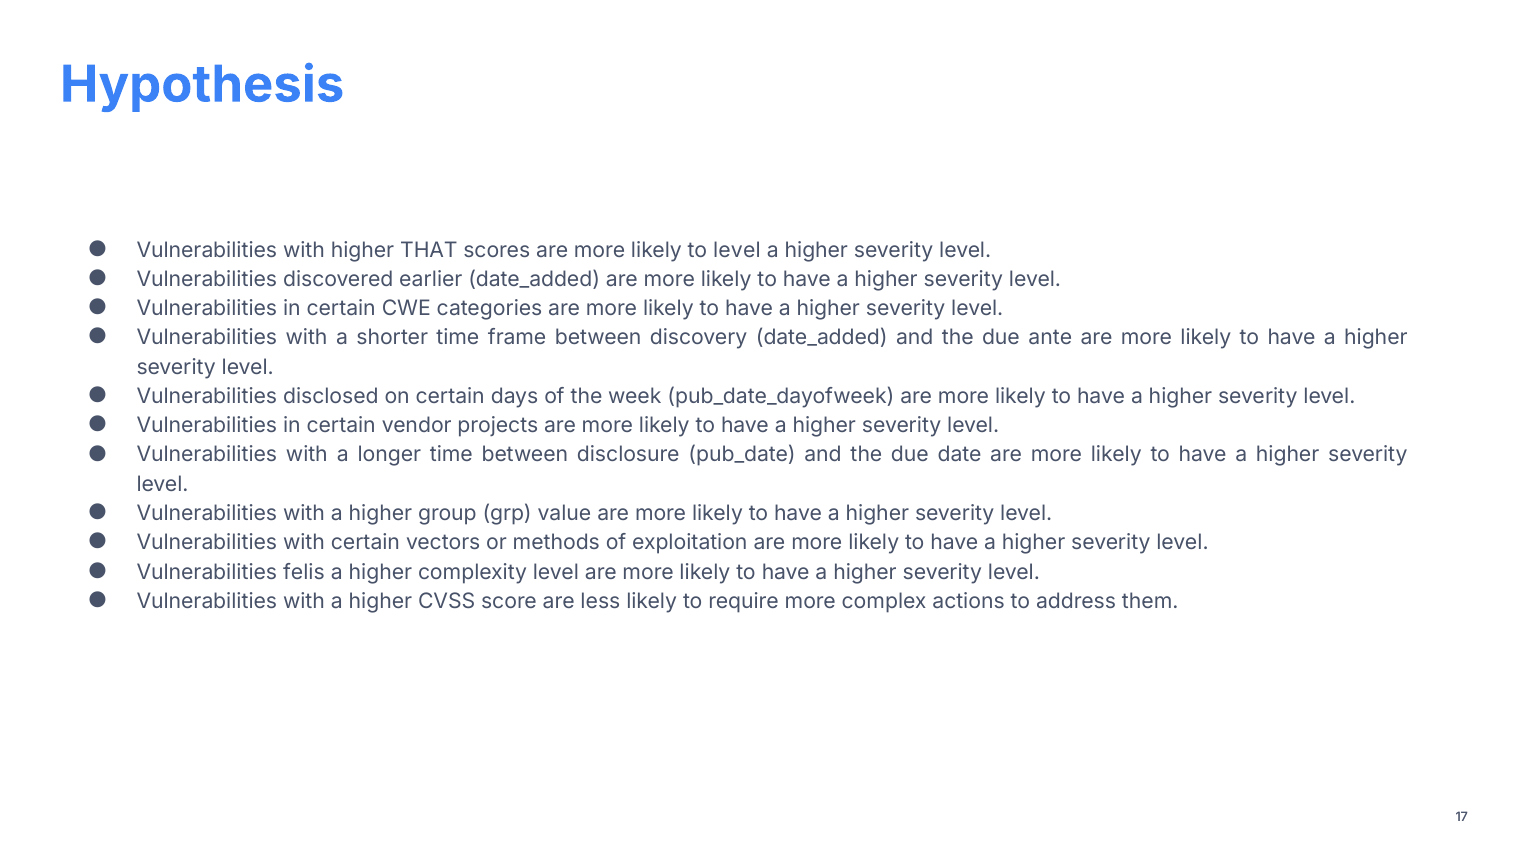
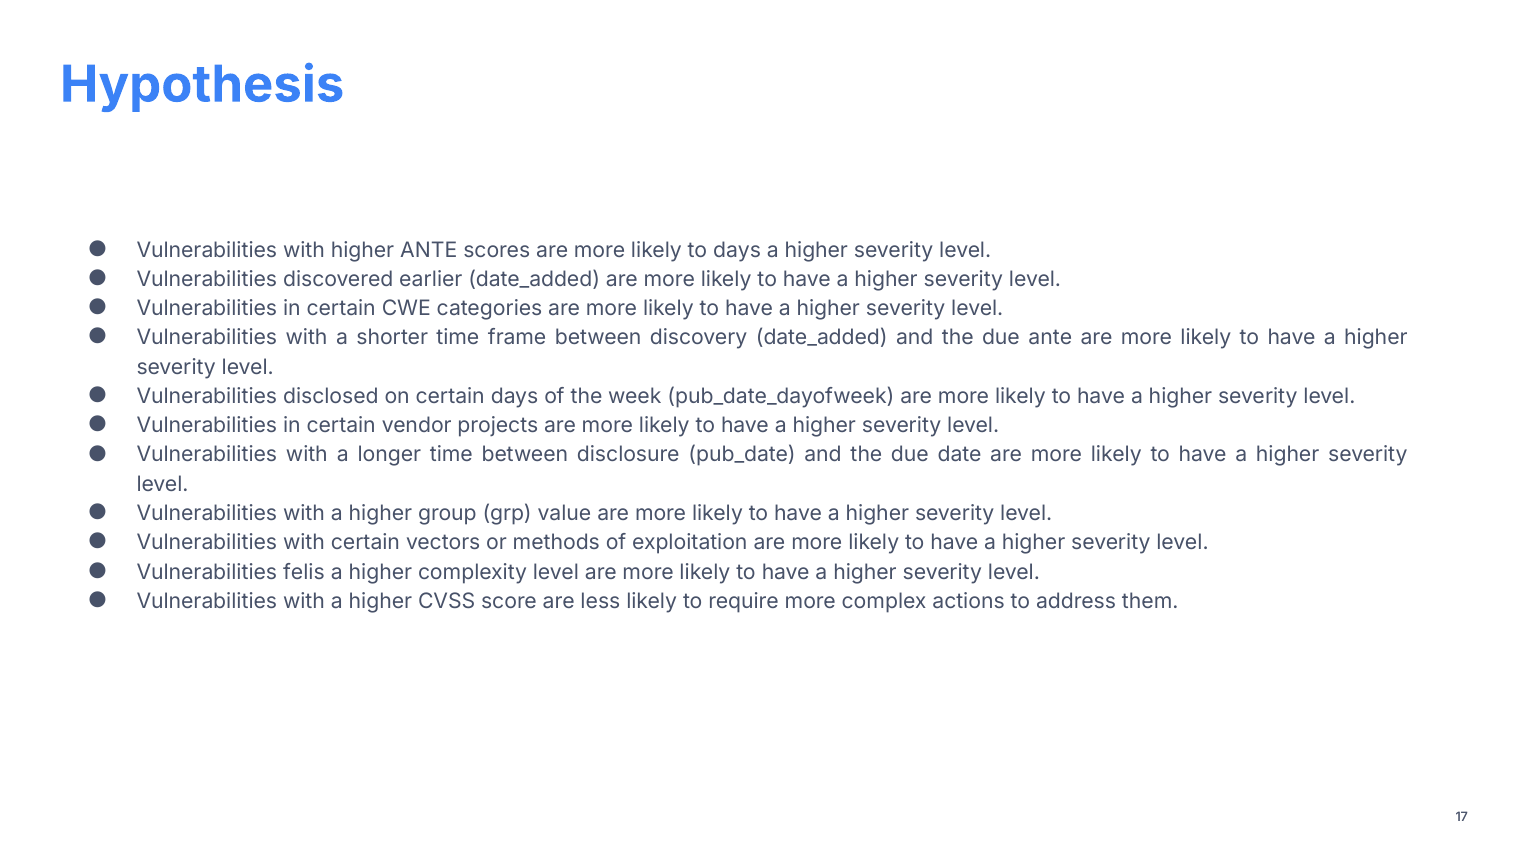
higher THAT: THAT -> ANTE (429, 250)
to level: level -> days (737, 250)
